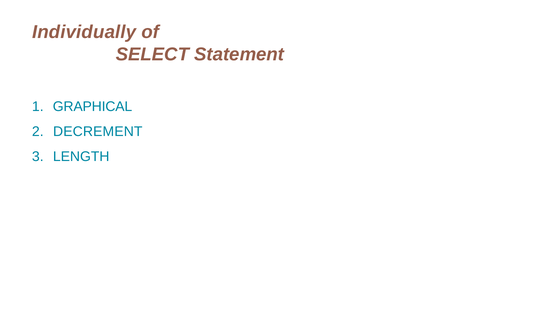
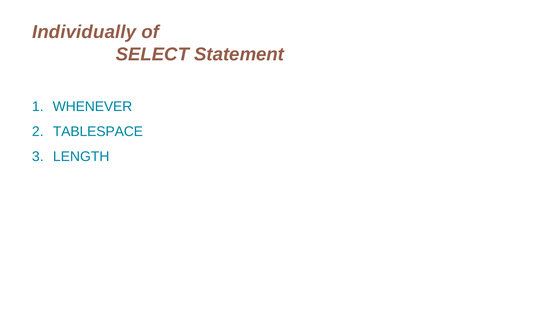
GRAPHICAL: GRAPHICAL -> WHENEVER (93, 106)
DECREMENT: DECREMENT -> TABLESPACE (98, 132)
